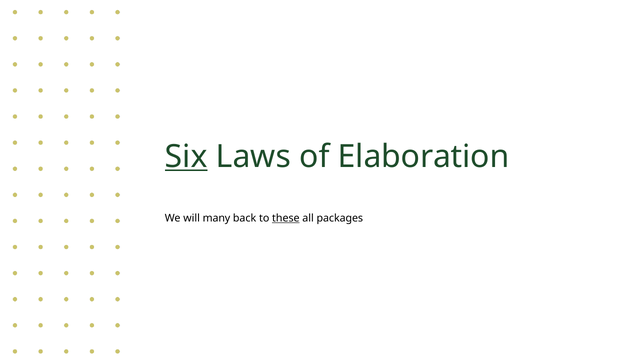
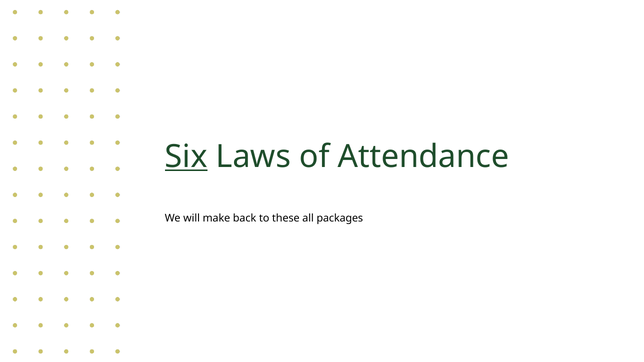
Elaboration: Elaboration -> Attendance (424, 157)
many: many -> make (216, 218)
these underline: present -> none (286, 218)
